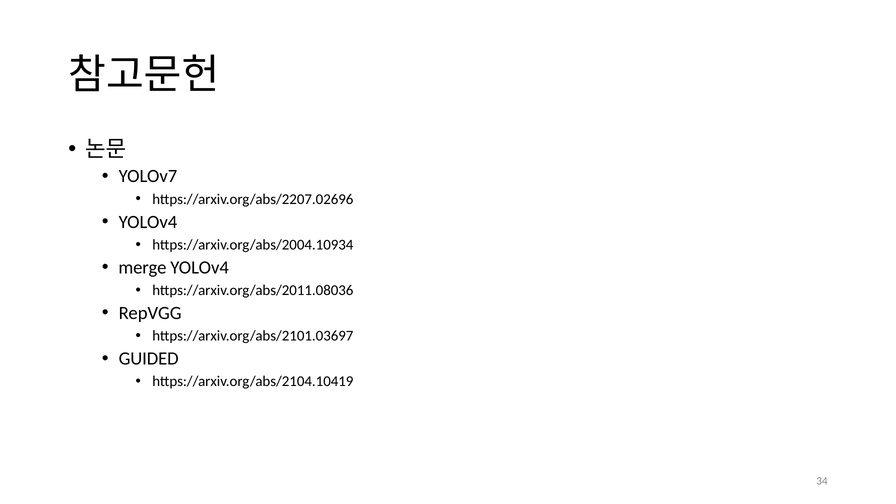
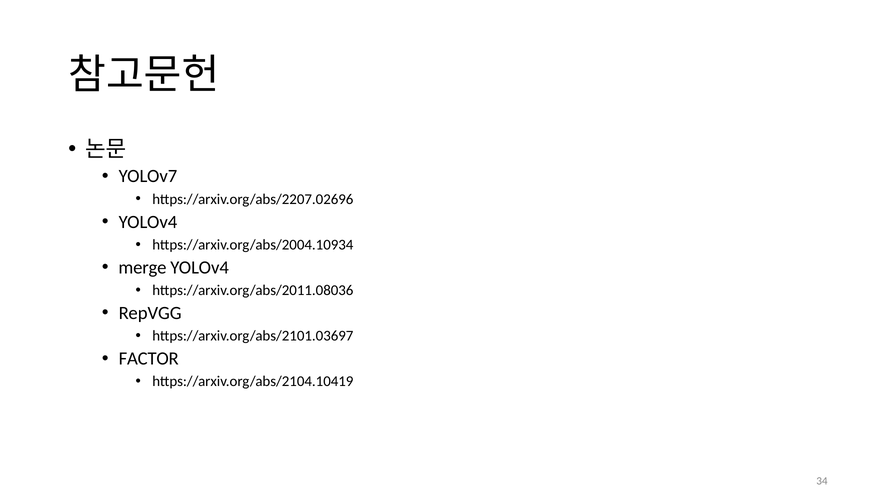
GUIDED: GUIDED -> FACTOR (149, 359)
